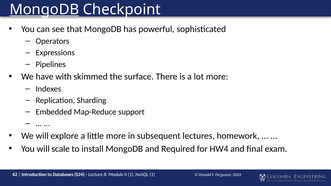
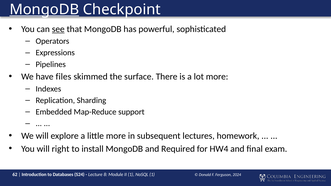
see underline: none -> present (58, 29)
with: with -> files (63, 77)
scale: scale -> right (61, 149)
